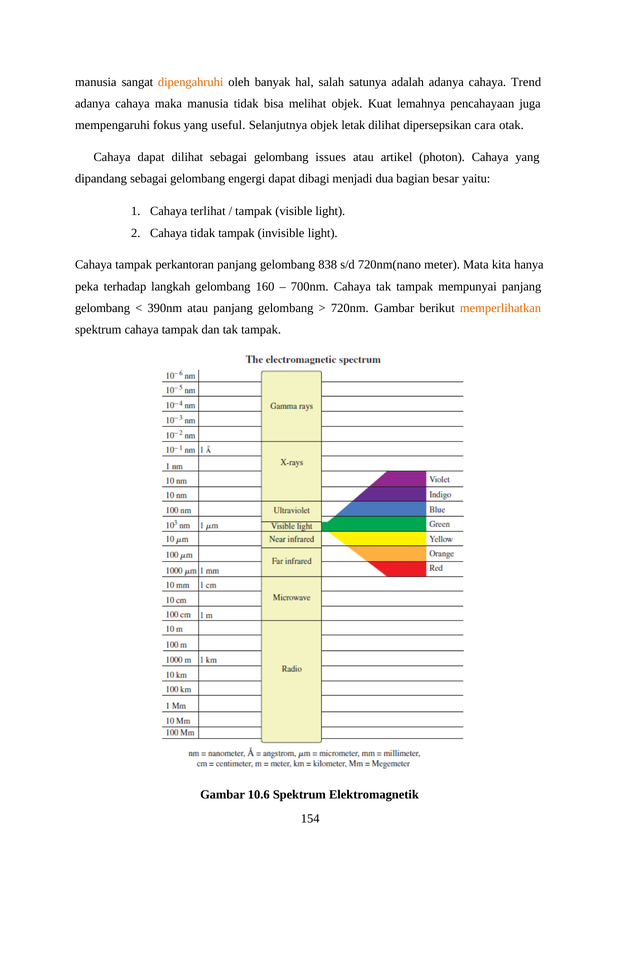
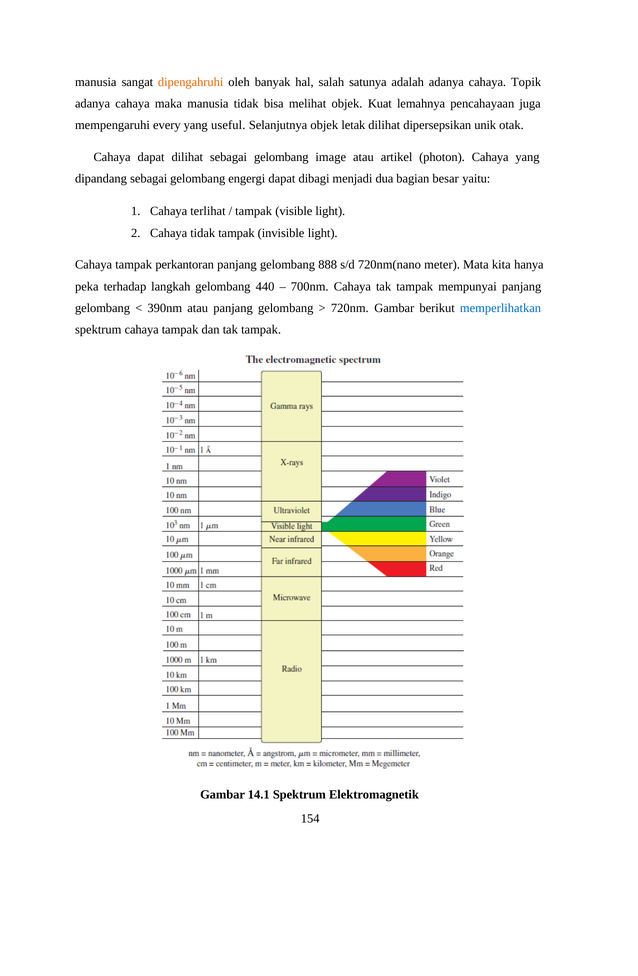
Trend: Trend -> Topik (526, 82)
fokus: fokus -> every (167, 125)
cara: cara -> unik (485, 125)
issues: issues -> image (331, 157)
838: 838 -> 888 (328, 265)
160: 160 -> 440 (265, 286)
memperlihatkan colour: orange -> blue (501, 308)
10.6: 10.6 -> 14.1 (259, 794)
